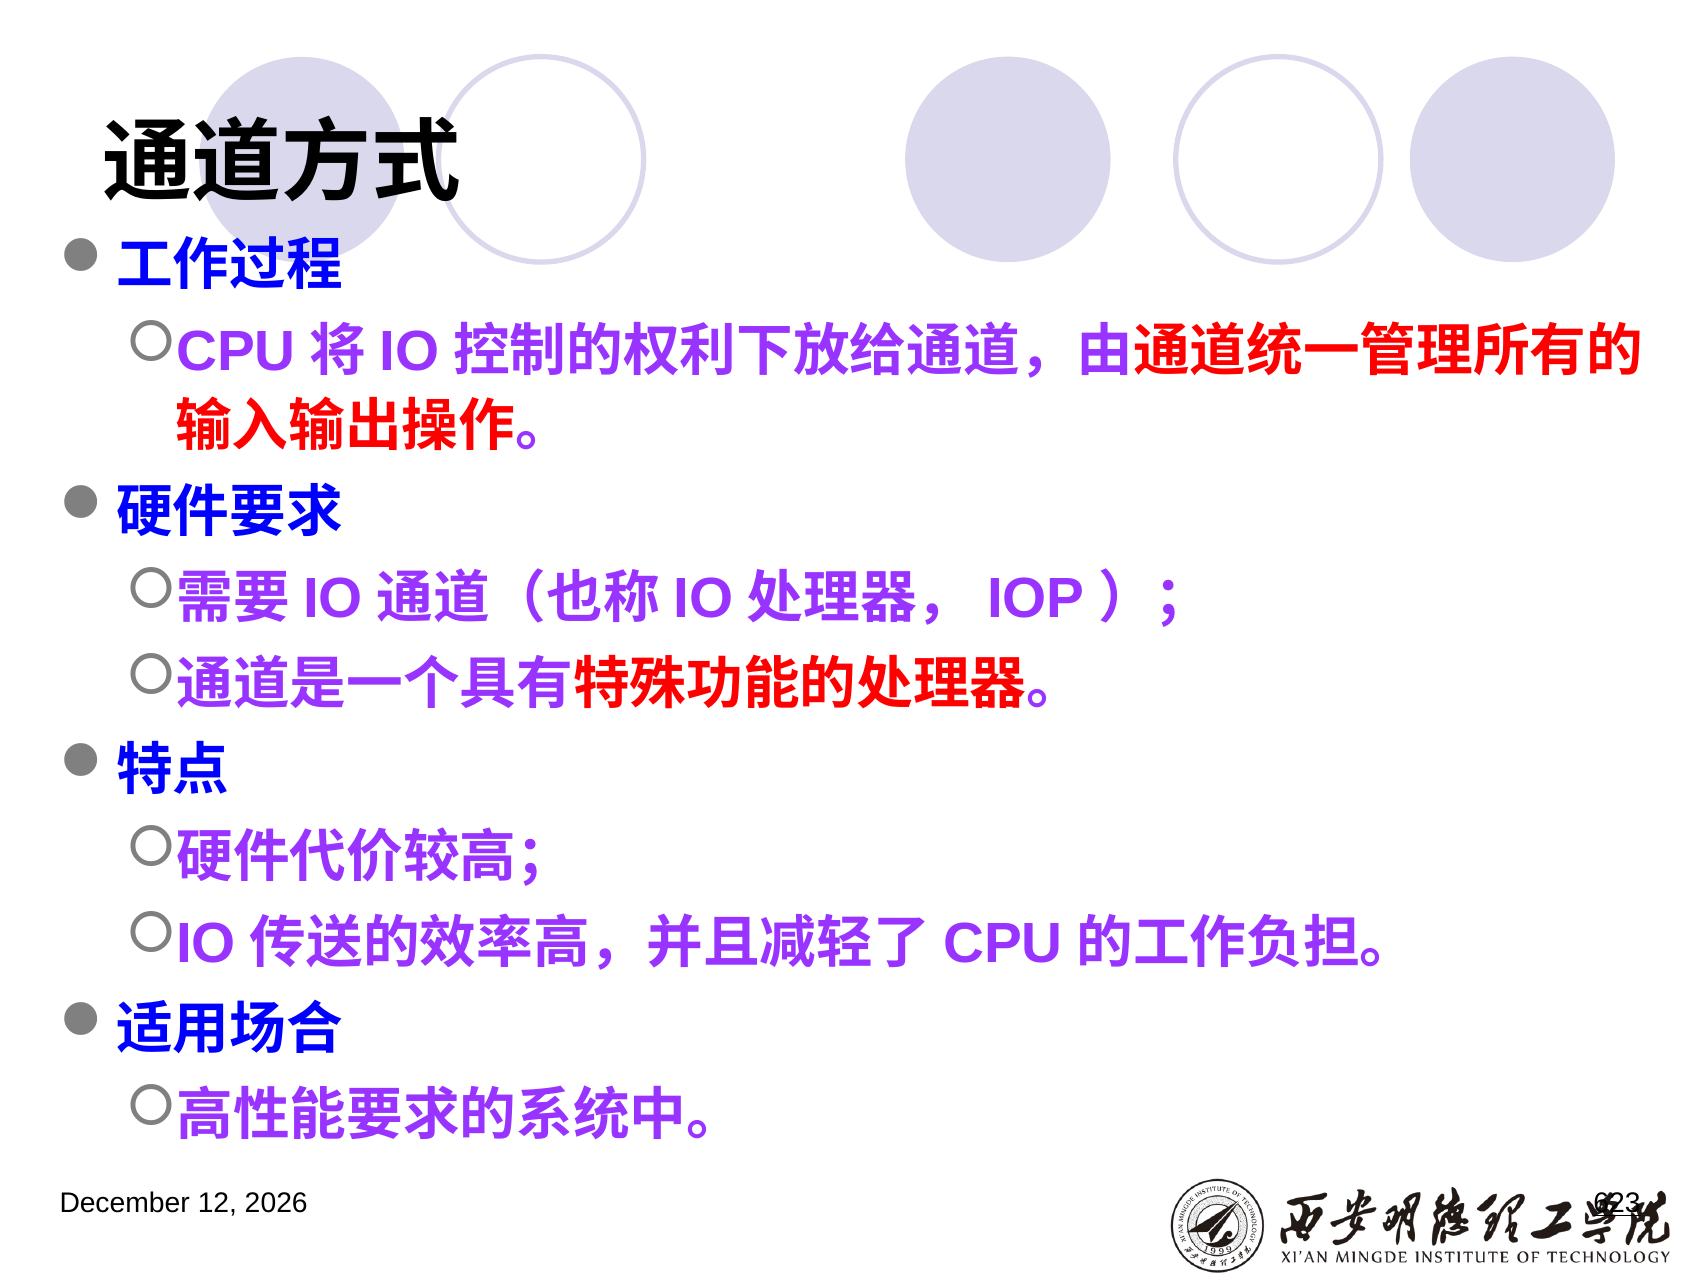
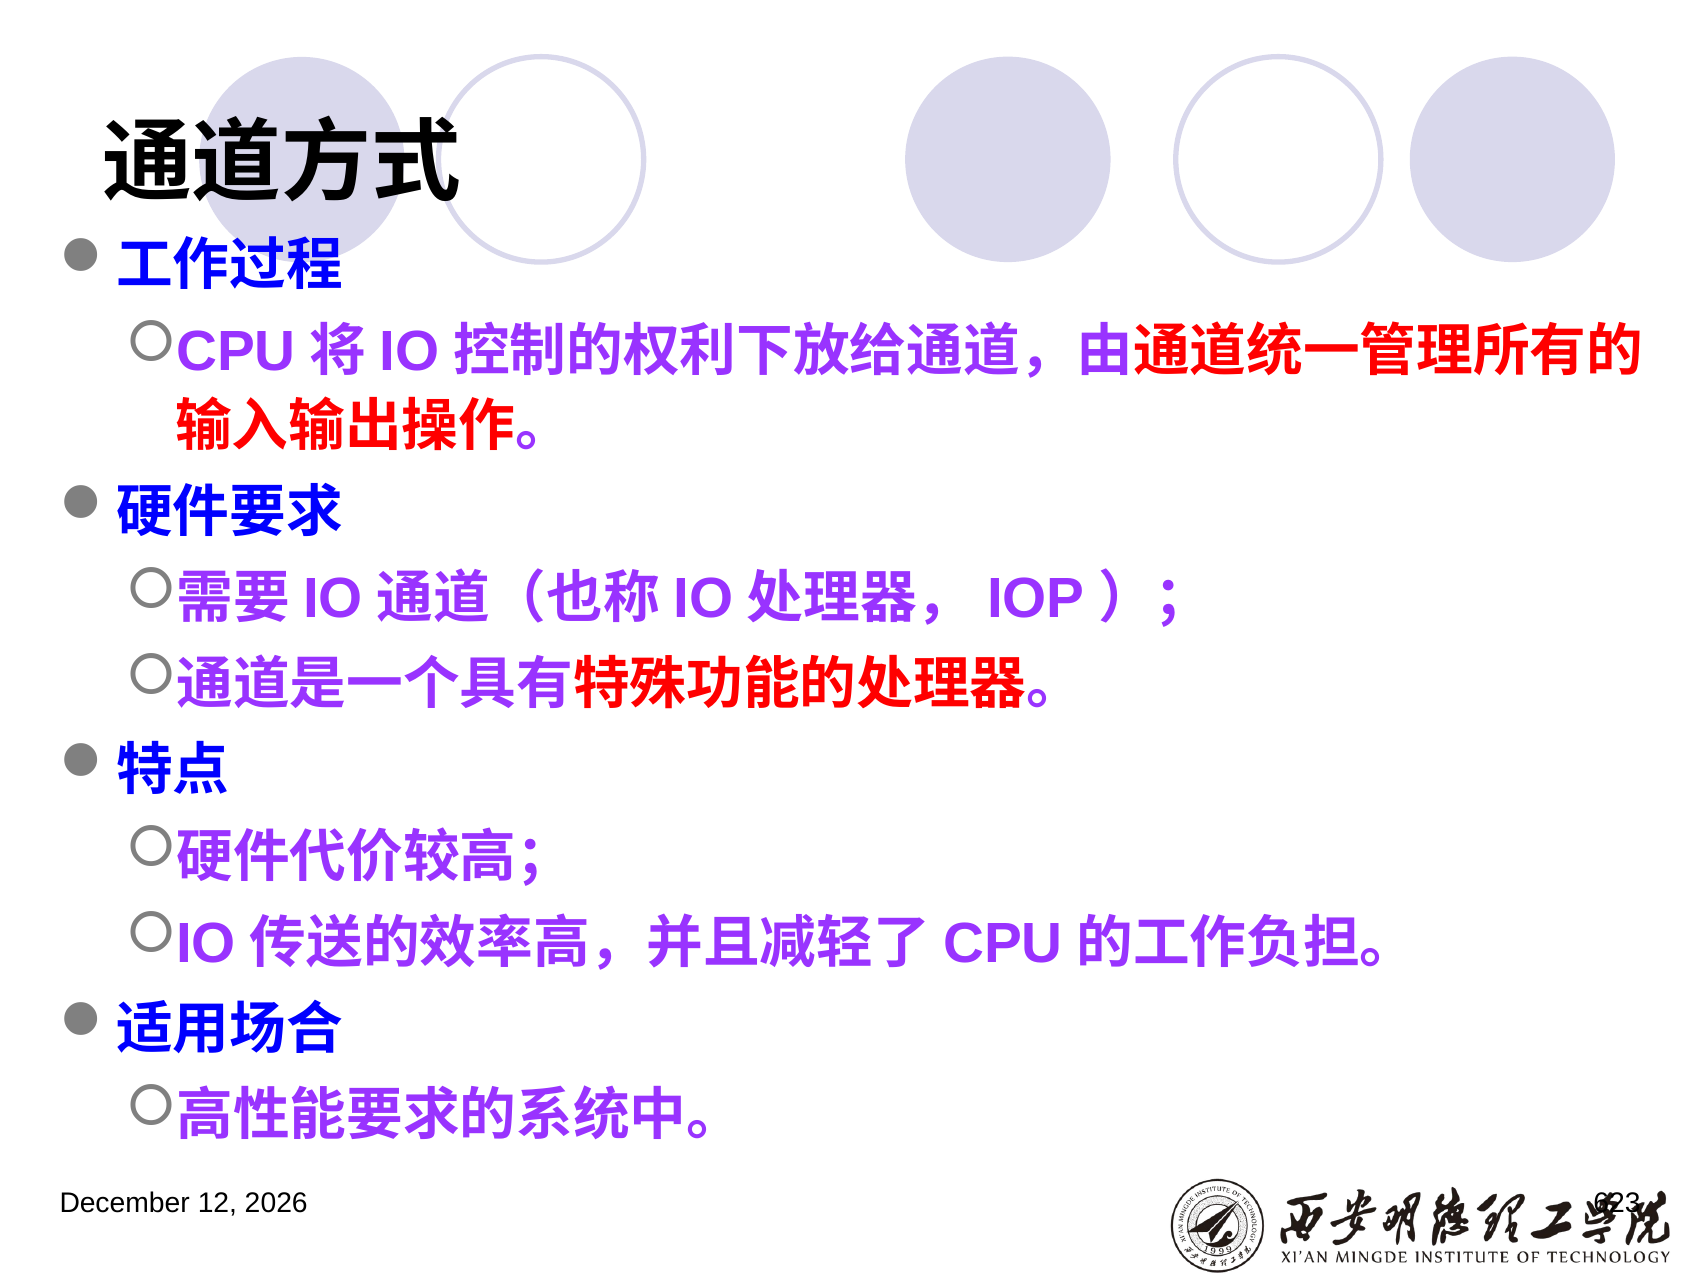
623 underline: present -> none (1617, 1203)
